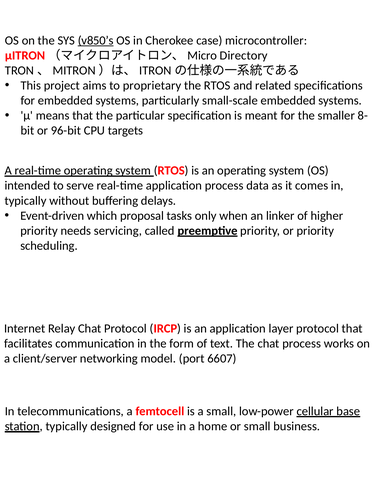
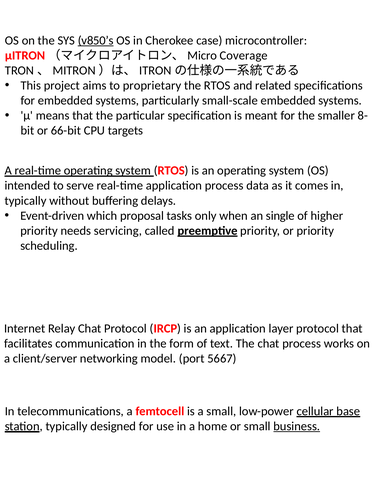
Directory: Directory -> Coverage (244, 55)
96-bit: 96-bit -> 66-bit (66, 131)
linker: linker -> single (280, 216)
6607: 6607 -> 5667 (222, 359)
business underline: none -> present (297, 427)
